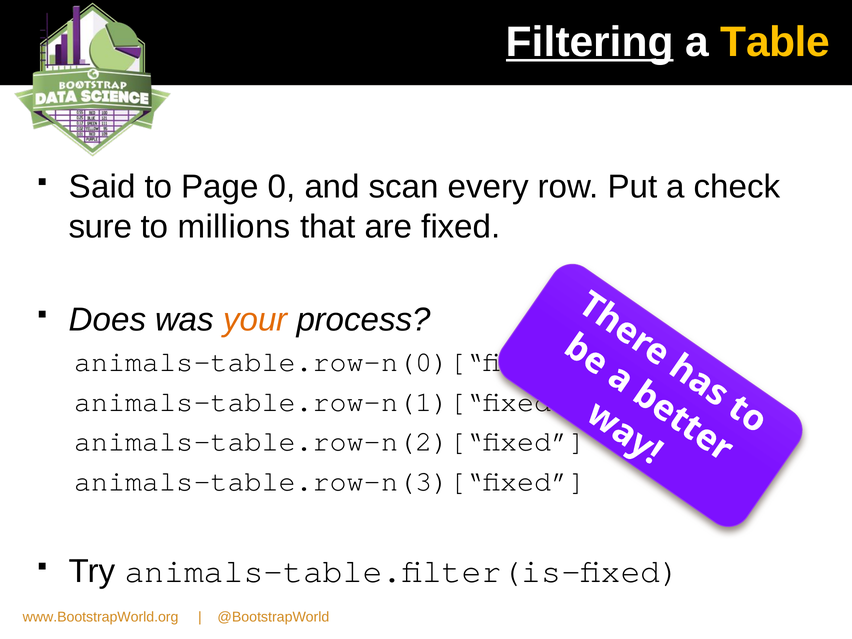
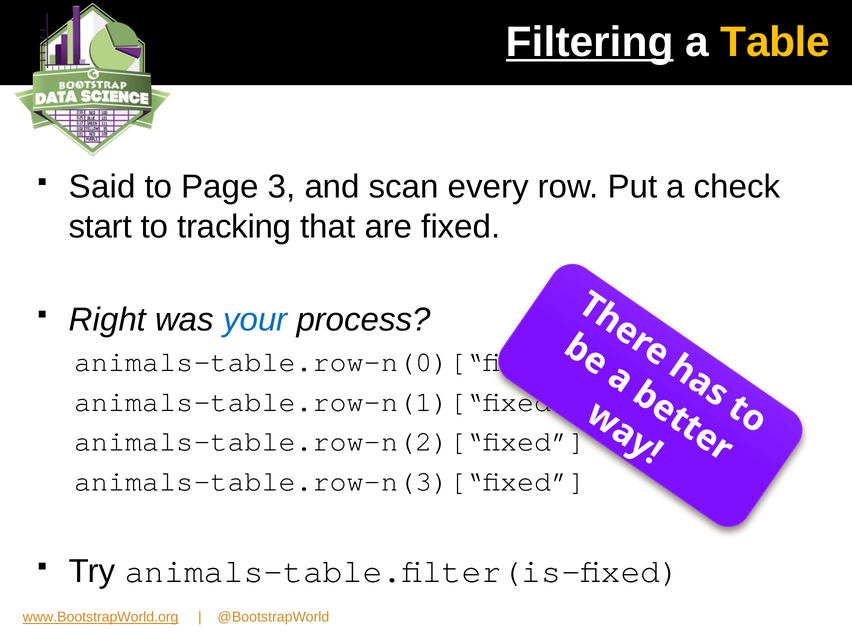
0: 0 -> 3 (282, 187)
sure: sure -> start (100, 227)
millions: millions -> tracking (234, 227)
Does: Does -> Right (107, 320)
your colour: orange -> blue (255, 320)
www.BootstrapWorld.org underline: none -> present (101, 617)
